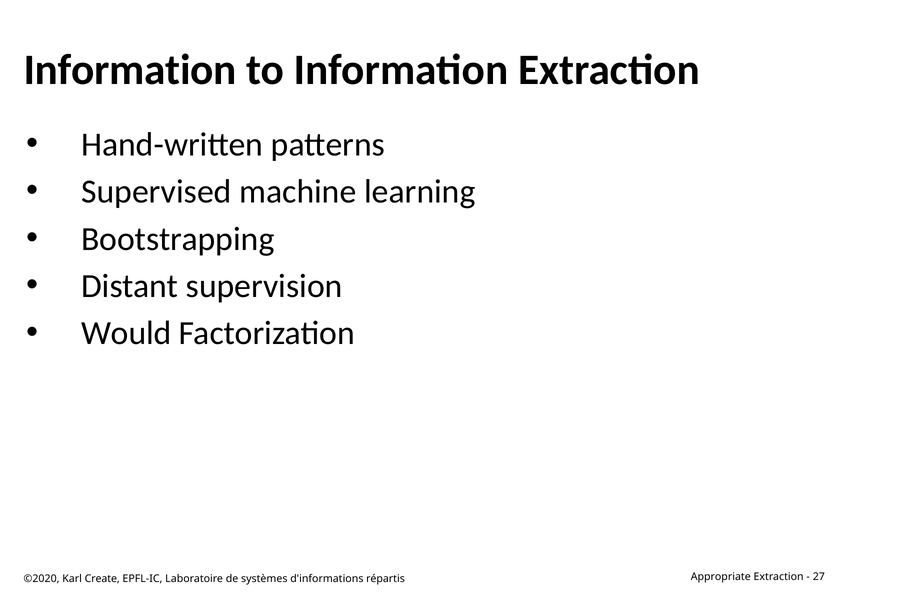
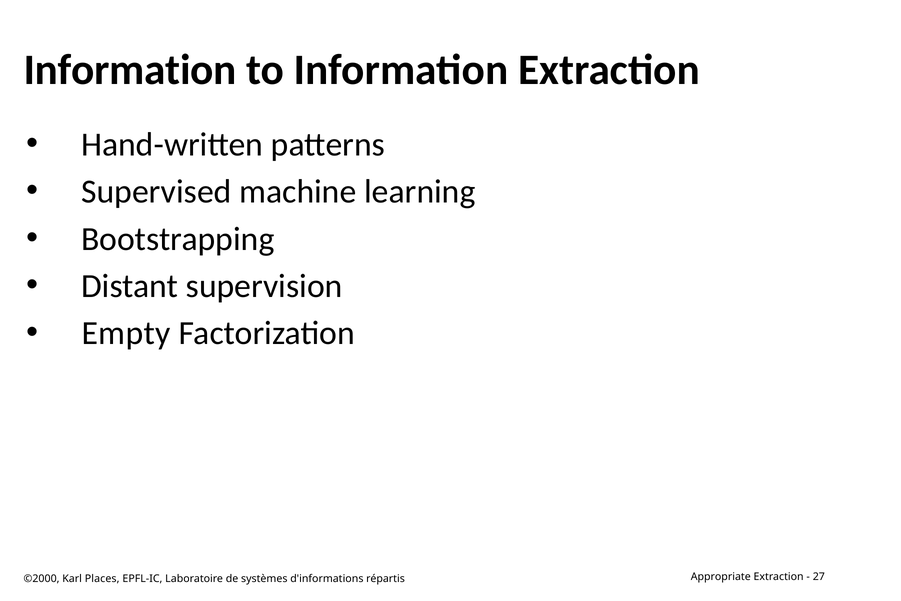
Would: Would -> Empty (126, 333)
©2020: ©2020 -> ©2000 (42, 579)
Create: Create -> Places (102, 579)
